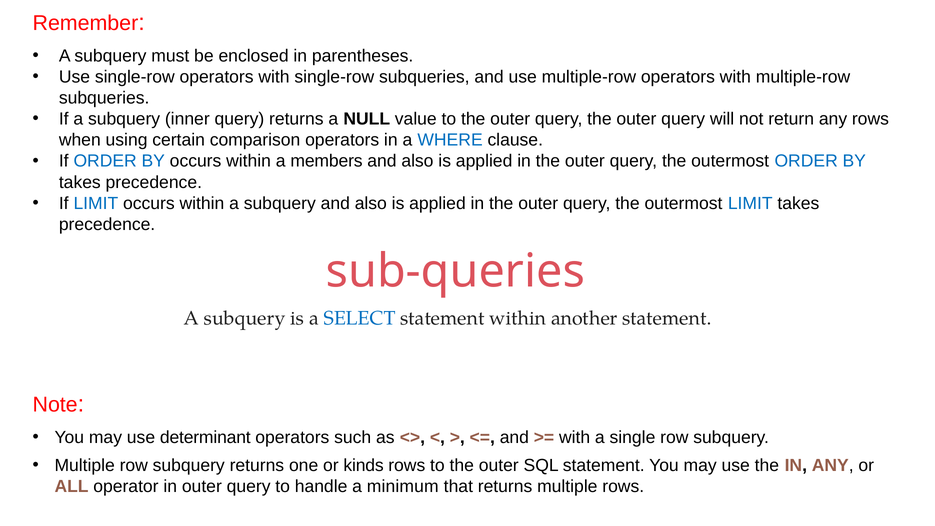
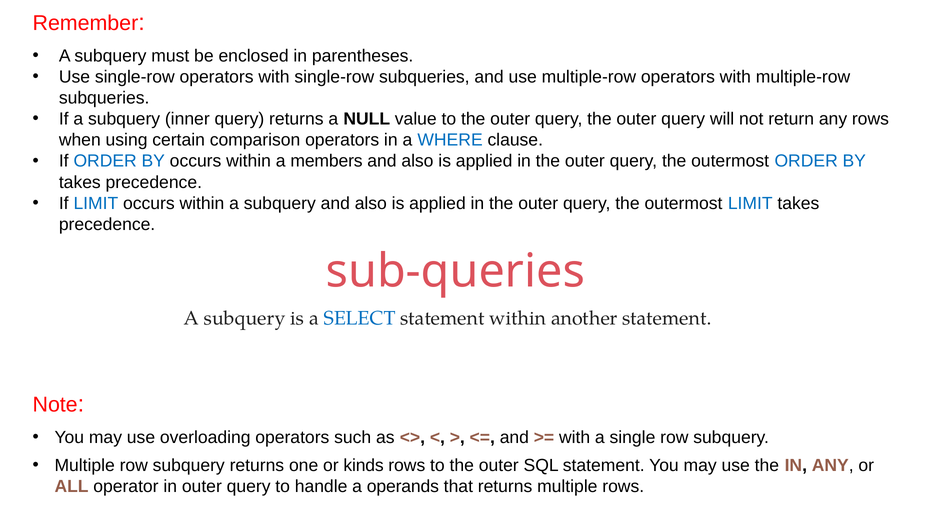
determinant: determinant -> overloading (205, 437)
minimum: minimum -> operands (403, 486)
